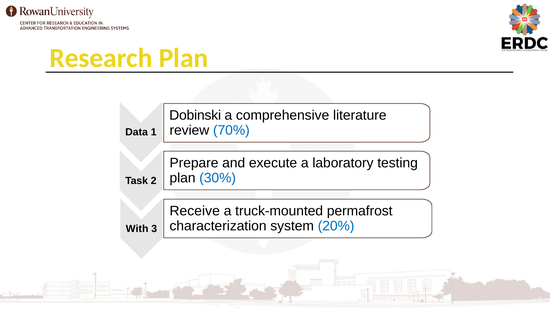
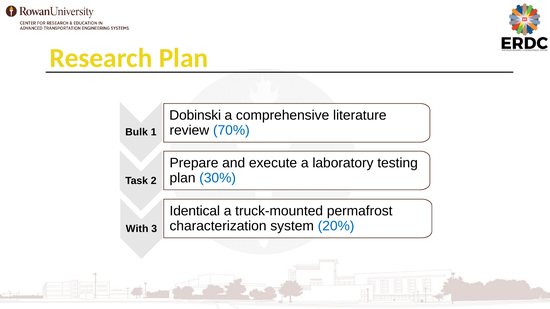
Data: Data -> Bulk (137, 132)
Receive: Receive -> Identical (195, 211)
